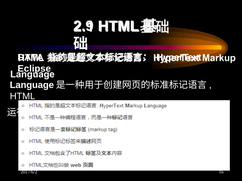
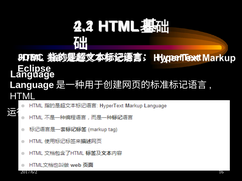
2.9: 2.9 -> 4.2 (83, 26)
DATA: DATA -> JDBC (31, 58)
